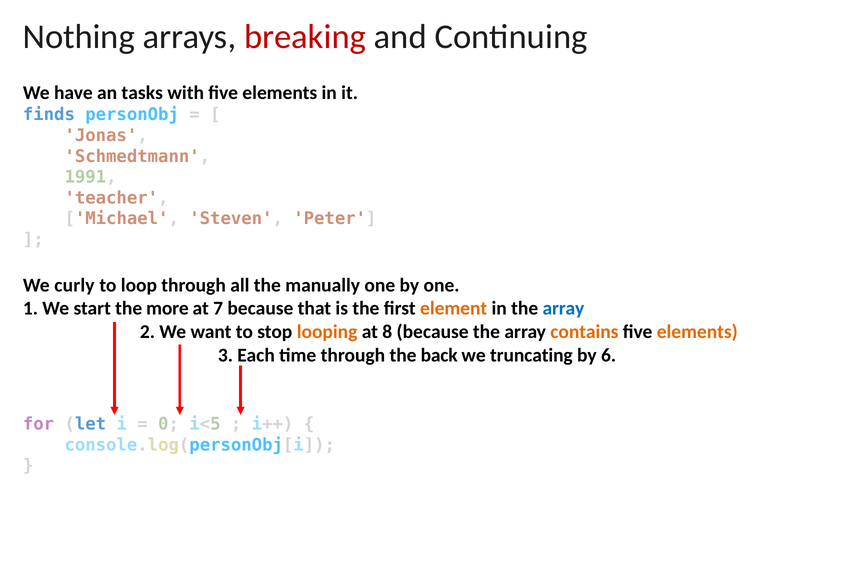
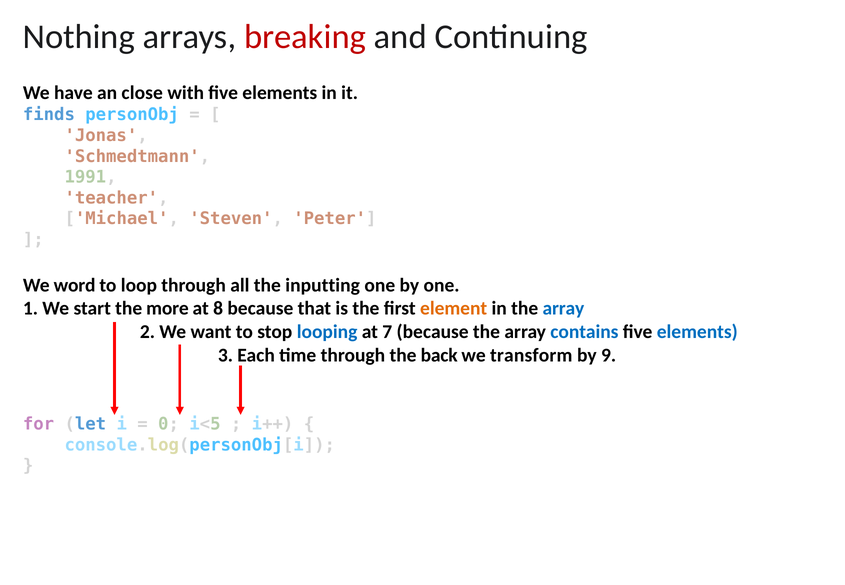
tasks: tasks -> close (142, 93)
curly: curly -> word (75, 285)
manually: manually -> inputting (323, 285)
7: 7 -> 8 (218, 309)
looping colour: orange -> blue (327, 332)
8: 8 -> 7 (387, 332)
contains colour: orange -> blue (584, 332)
elements colour: orange -> blue (697, 332)
truncating: truncating -> transform (531, 355)
6: 6 -> 9 (609, 355)
